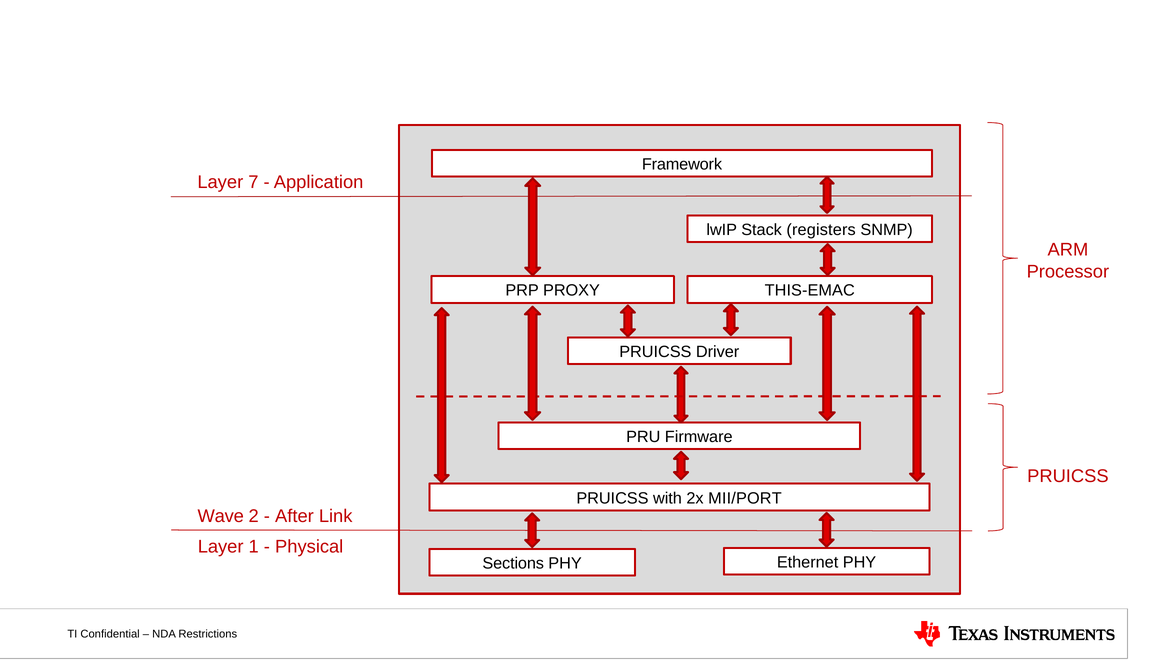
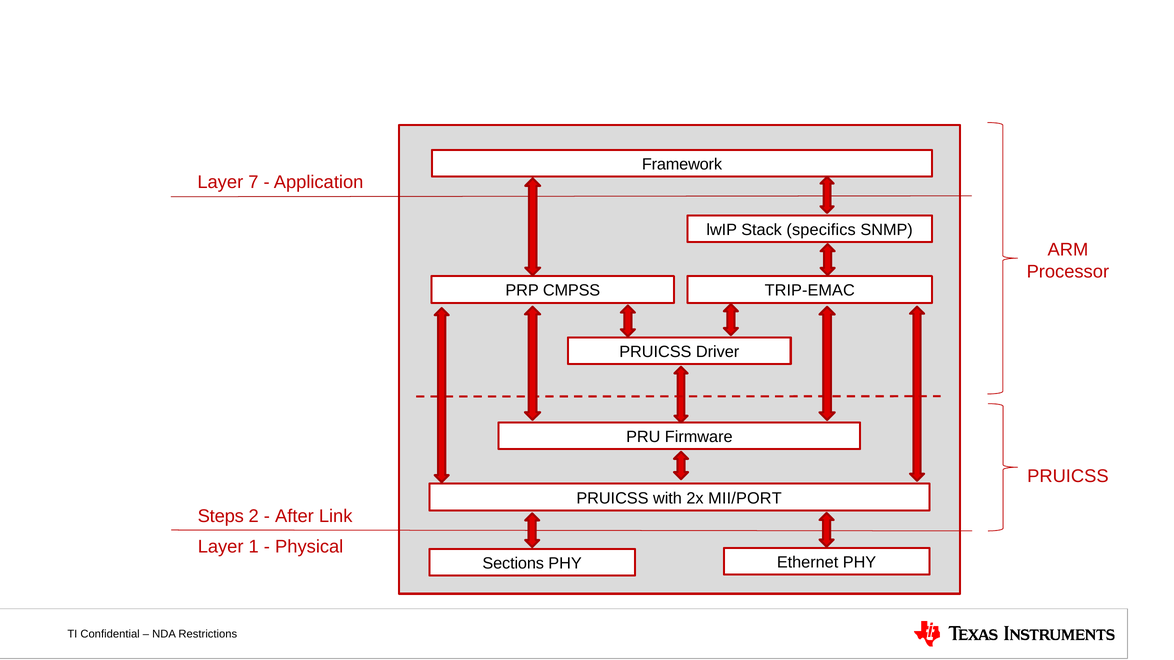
registers: registers -> specifics (821, 230)
PROXY: PROXY -> CMPSS (572, 291)
THIS-EMAC: THIS-EMAC -> TRIP-EMAC (810, 291)
Wave: Wave -> Steps (221, 517)
